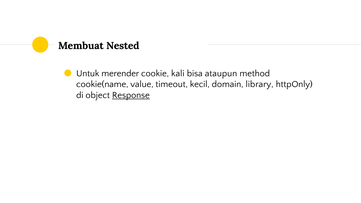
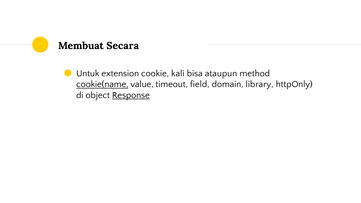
Nested: Nested -> Secara (123, 46)
merender: merender -> extension (120, 73)
cookie(name underline: none -> present (102, 84)
kecil: kecil -> field (200, 84)
